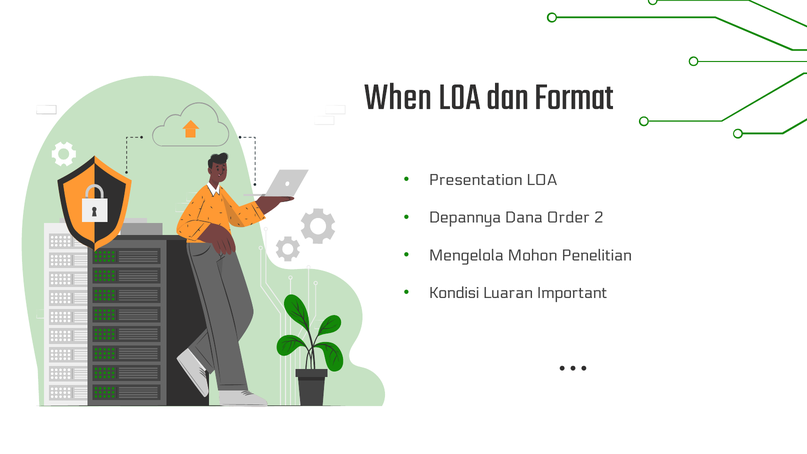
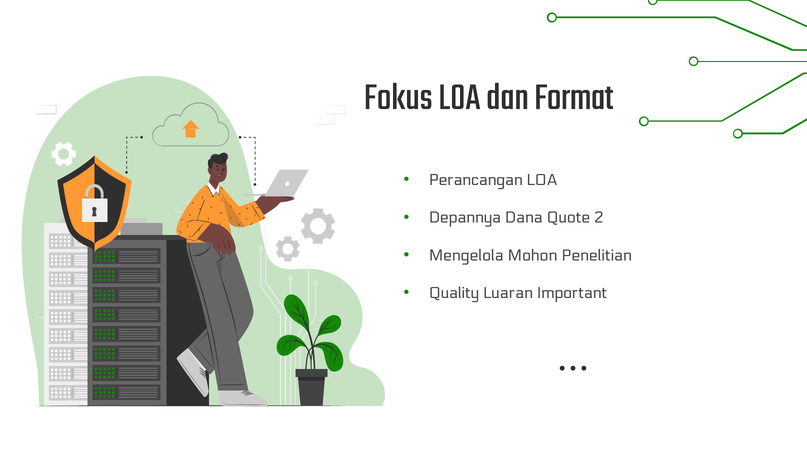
When: When -> Fokus (398, 96)
Presentation: Presentation -> Perancangan (476, 180)
Order: Order -> Quote (568, 218)
Kondisi: Kondisi -> Quality (454, 293)
